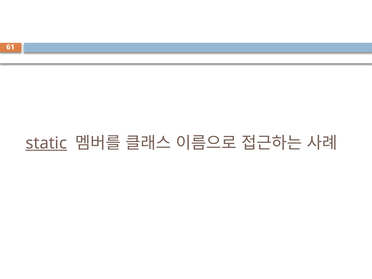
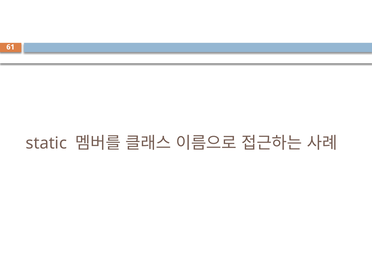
static underline: present -> none (46, 143)
